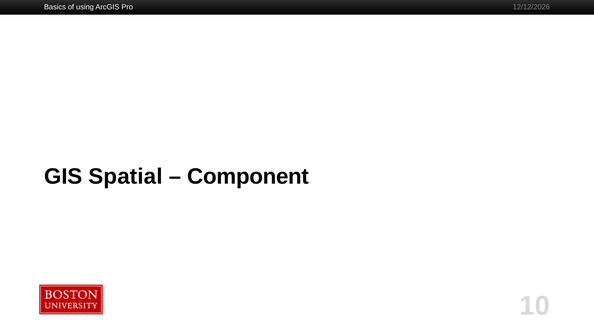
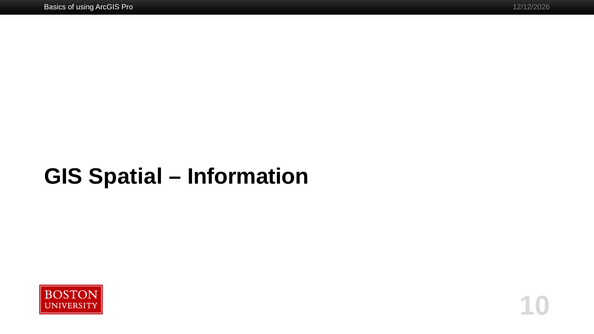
Component: Component -> Information (248, 177)
